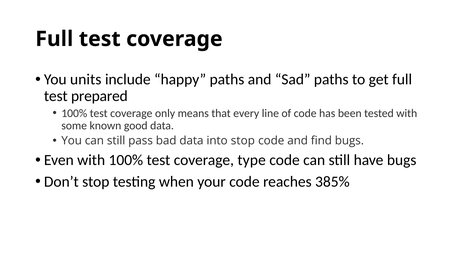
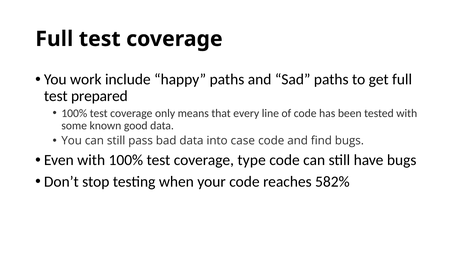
units: units -> work (86, 79)
into stop: stop -> case (243, 140)
385%: 385% -> 582% (332, 181)
